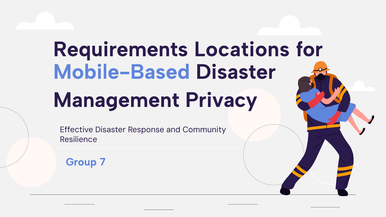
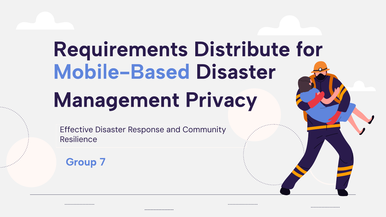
Locations: Locations -> Distribute (242, 49)
